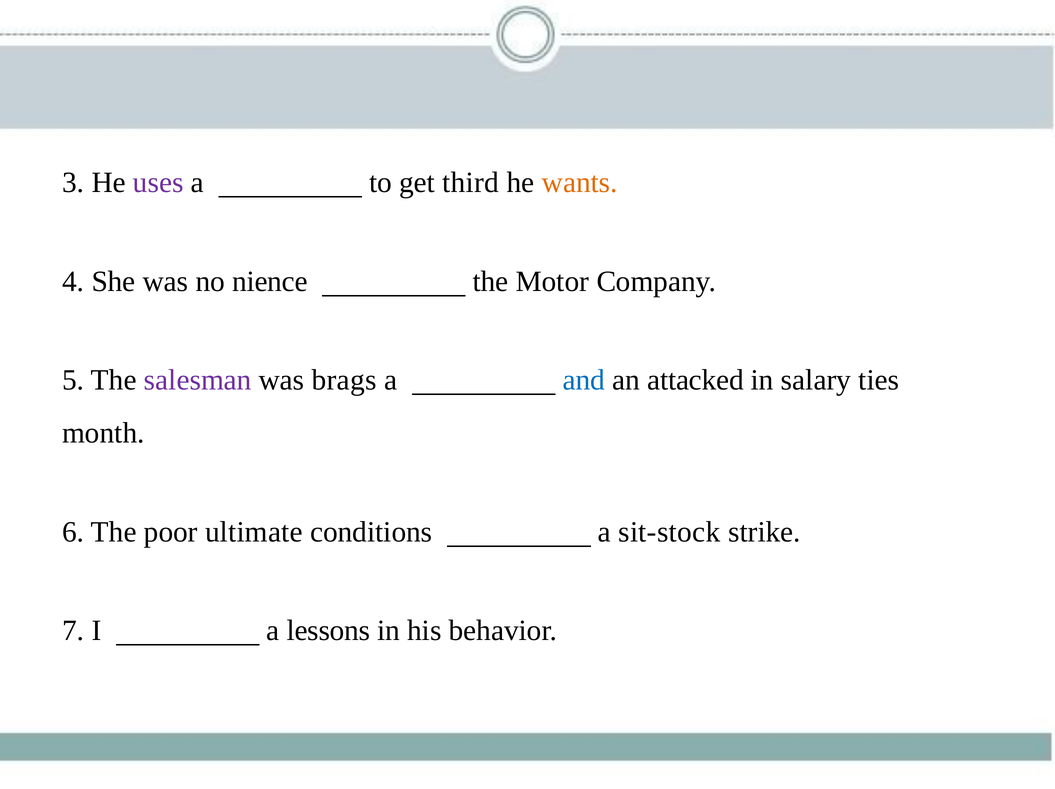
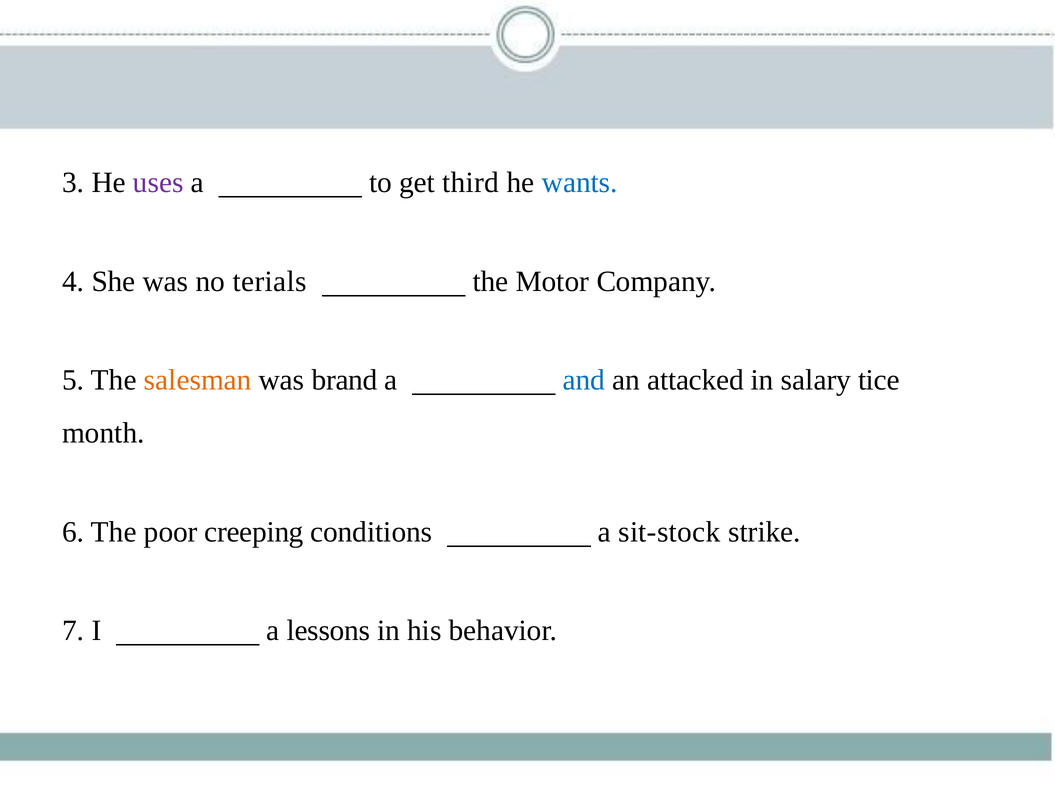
wants colour: orange -> blue (580, 183)
nience: nience -> terials (270, 281)
salesman colour: purple -> orange (198, 380)
brags: brags -> brand (345, 380)
ties: ties -> tice (879, 380)
ultimate: ultimate -> creeping (254, 532)
